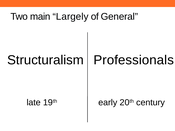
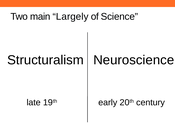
General: General -> Science (119, 17)
Professionals: Professionals -> Neuroscience (134, 60)
